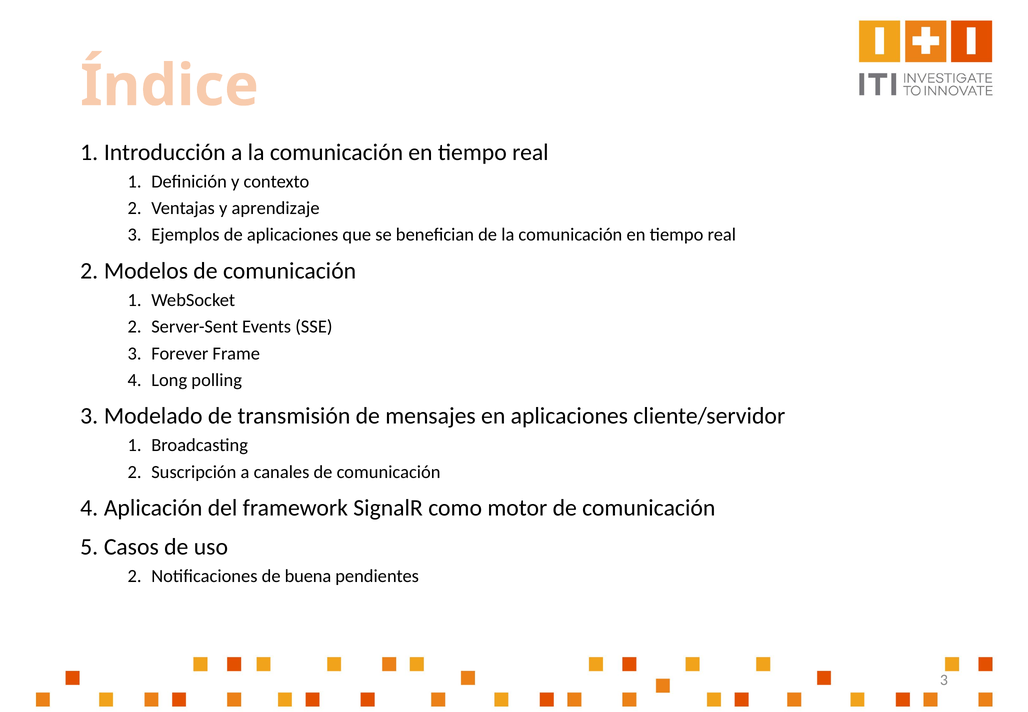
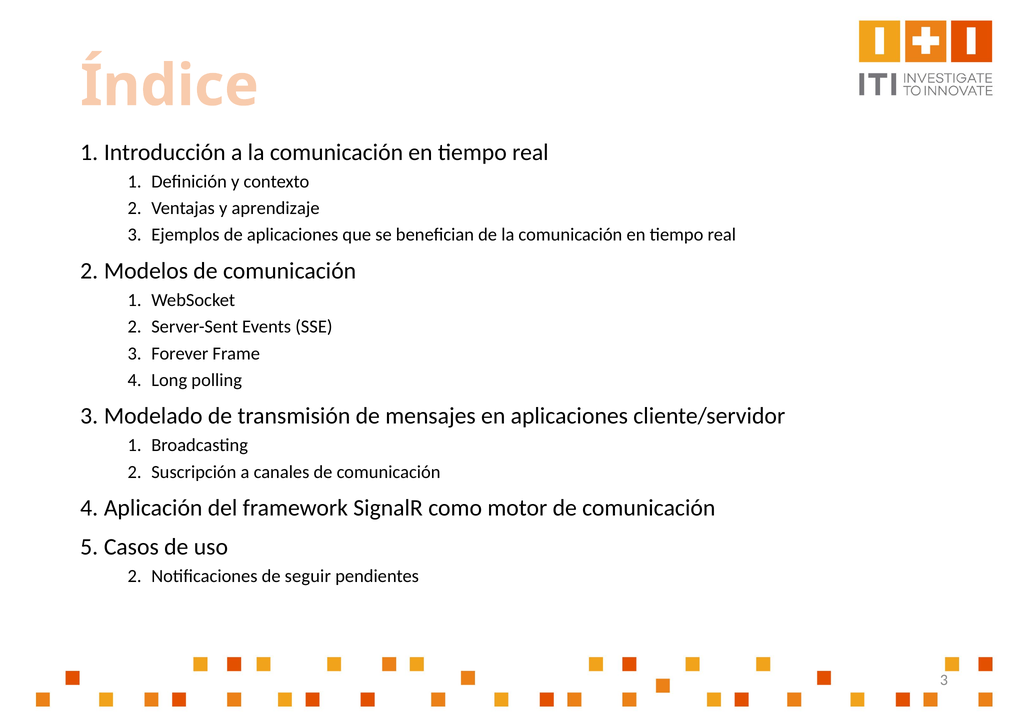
buena: buena -> seguir (308, 576)
